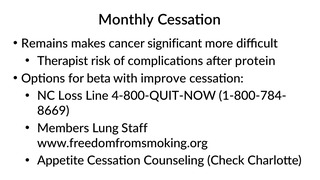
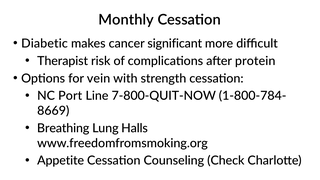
Remains: Remains -> Diabetic (44, 44)
beta: beta -> vein (99, 78)
improve: improve -> strength (163, 78)
Loss: Loss -> Port (70, 96)
4-800-QUIT-NOW: 4-800-QUIT-NOW -> 7-800-QUIT-NOW (164, 96)
Members: Members -> Breathing (63, 128)
Staff: Staff -> Halls (135, 128)
